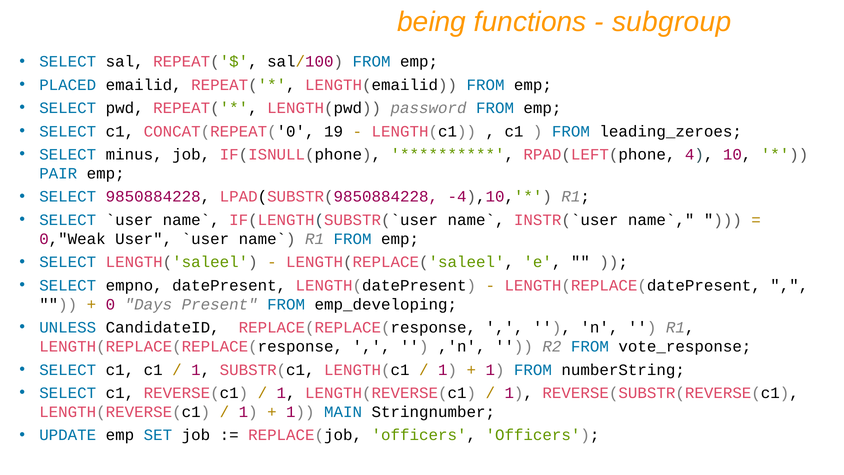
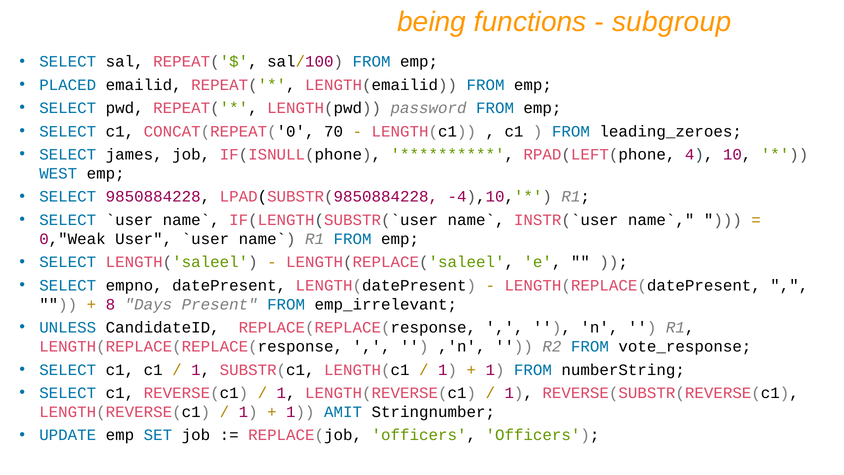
19: 19 -> 70 (334, 131)
minus: minus -> james (134, 154)
PAIR: PAIR -> WEST (58, 173)
0: 0 -> 8 (110, 304)
emp_developing: emp_developing -> emp_irrelevant (386, 304)
MAIN: MAIN -> AMIT (343, 412)
